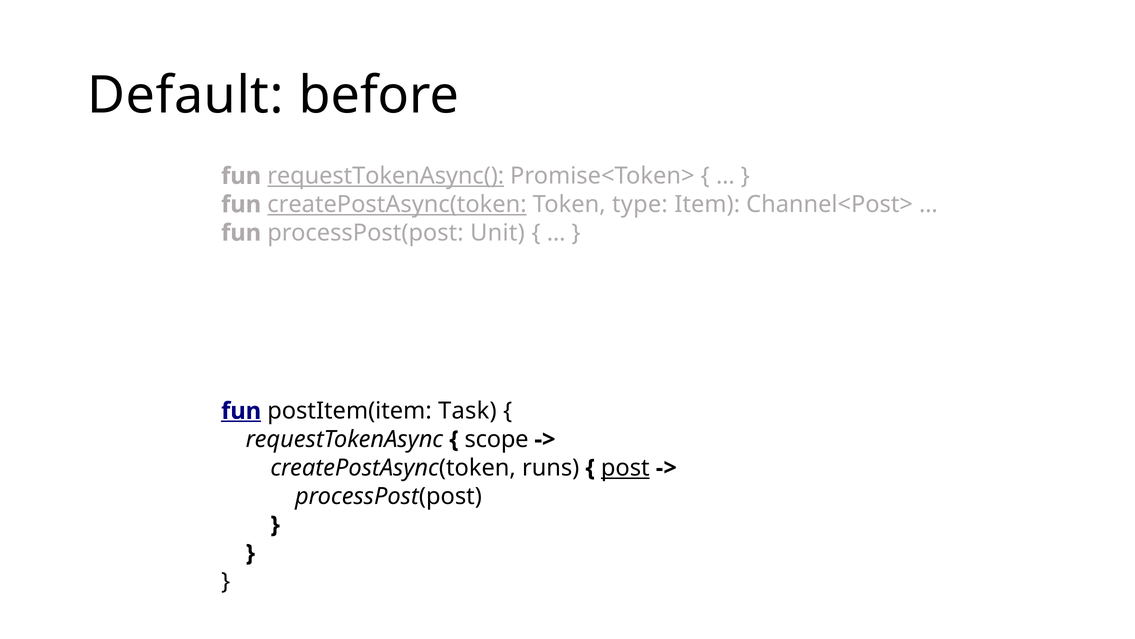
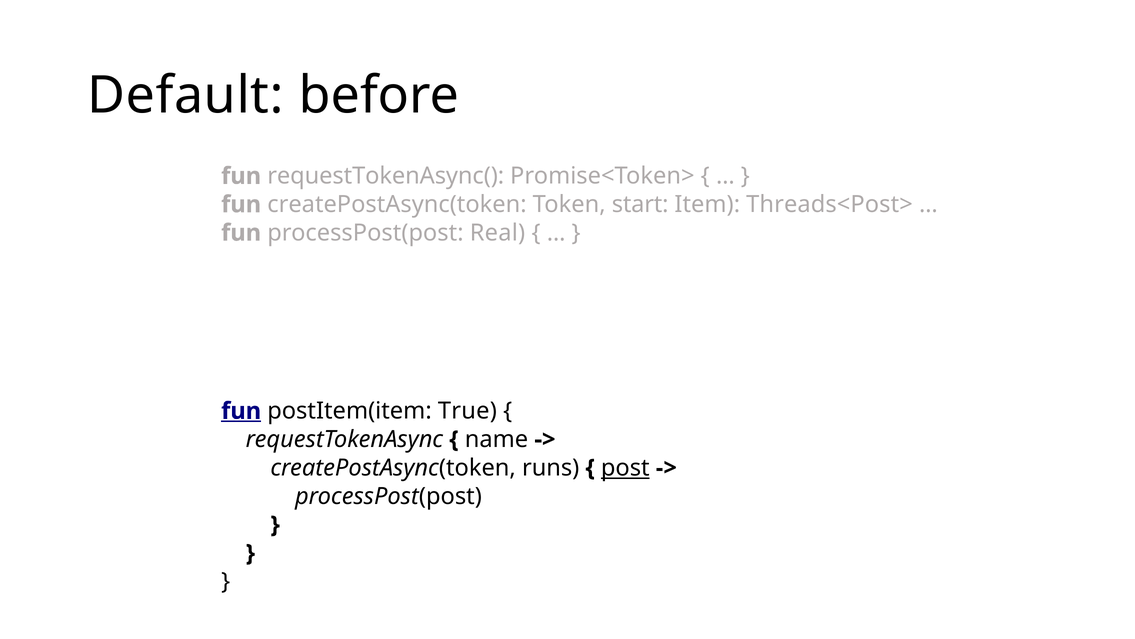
requestTokenAsync( underline: present -> none (386, 176)
createPostAsync(token underline: present -> none (397, 204)
type: type -> start (640, 204)
Channel<Post>: Channel<Post> -> Threads<Post> (830, 204)
Unit: Unit -> Real (497, 233)
Task: Task -> True (467, 411)
scope: scope -> name (496, 439)
